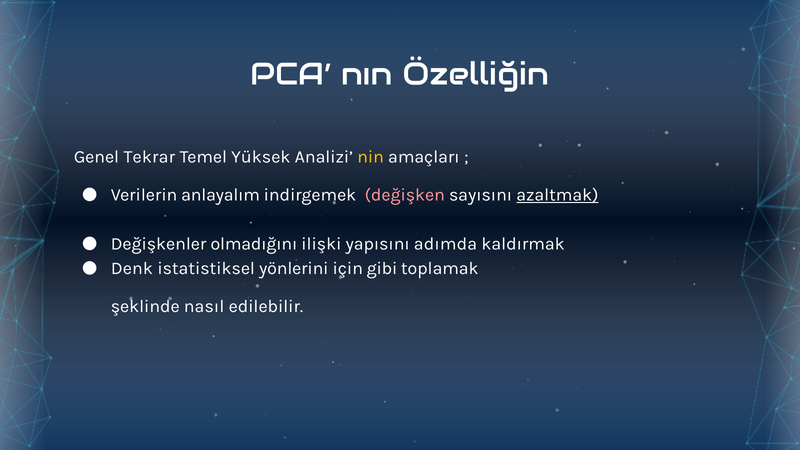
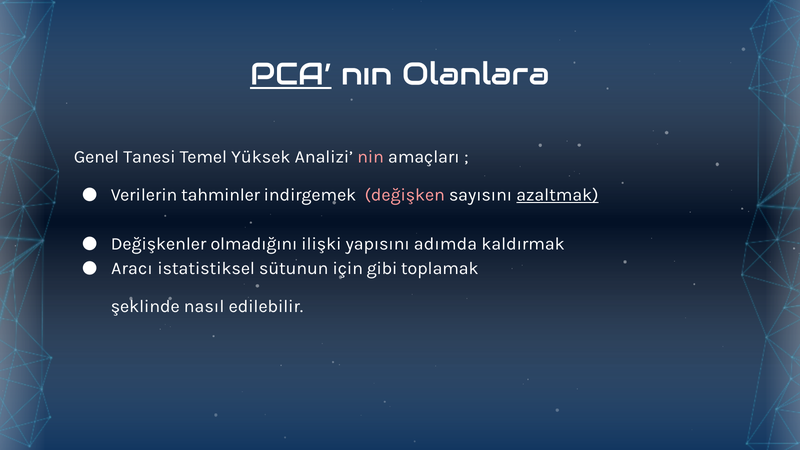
PCA underline: none -> present (291, 74)
Özelliğin: Özelliğin -> Olanlara (476, 74)
Tekrar: Tekrar -> Tanesi (149, 157)
nin colour: yellow -> pink (371, 157)
anlayalım: anlayalım -> tahminler (221, 195)
Denk: Denk -> Aracı (132, 268)
yönlerini: yönlerini -> sütunun (294, 268)
